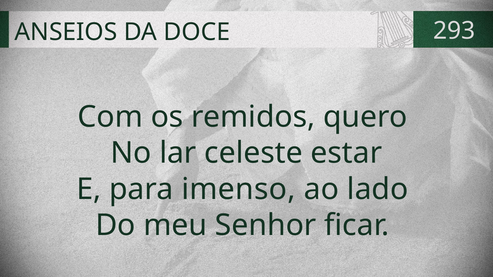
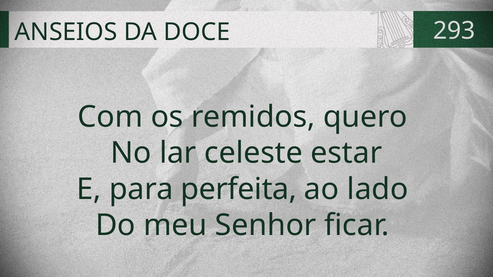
imenso: imenso -> perfeita (239, 189)
